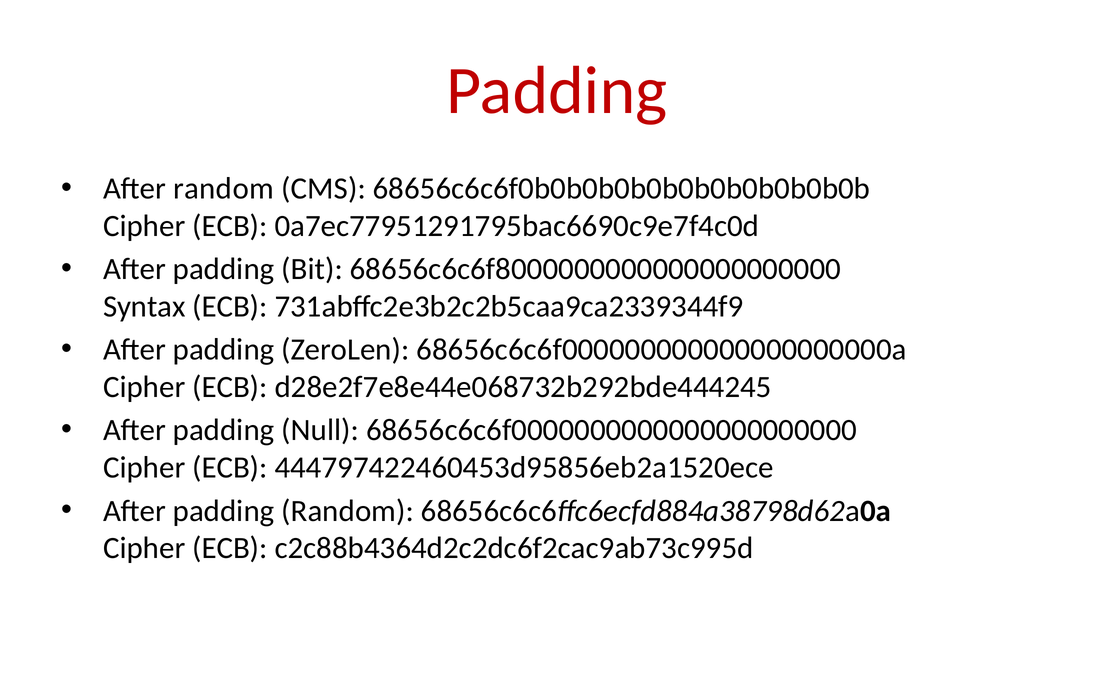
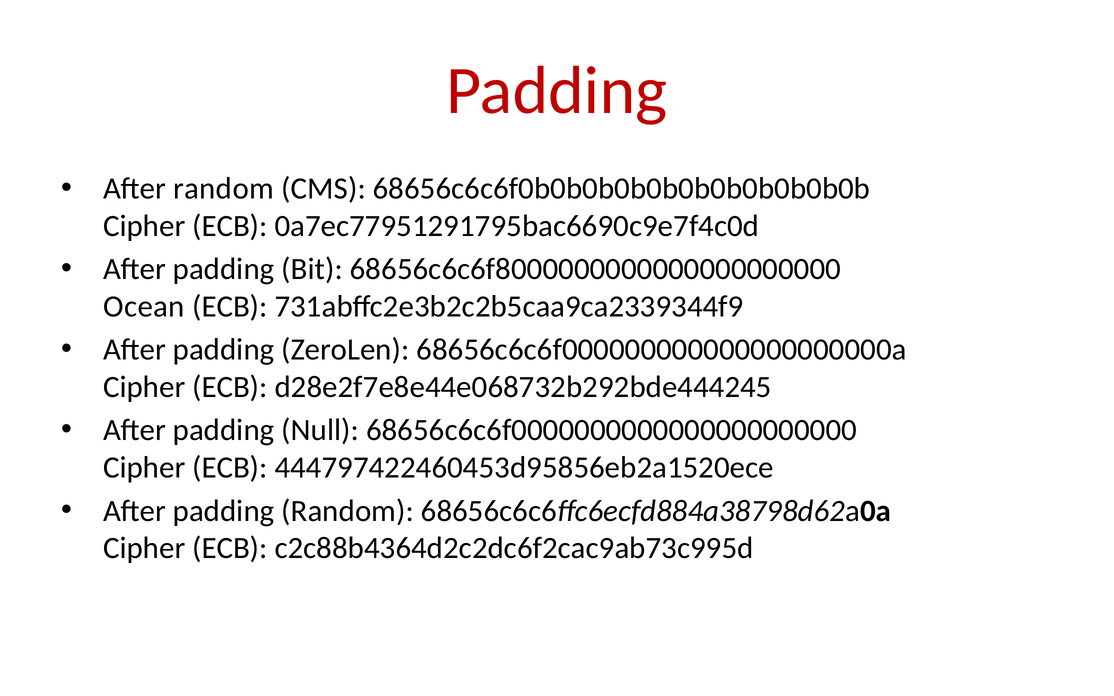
Syntax: Syntax -> Ocean (144, 306)
